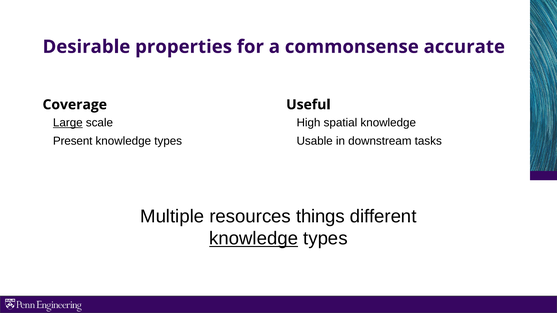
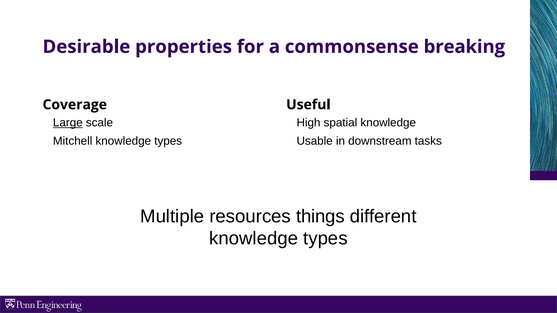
accurate: accurate -> breaking (464, 47)
Present: Present -> Mitchell (73, 141)
knowledge underline: present -> none (254, 239)
